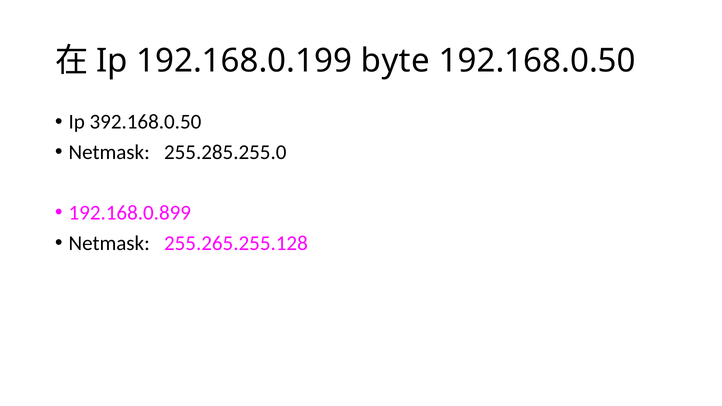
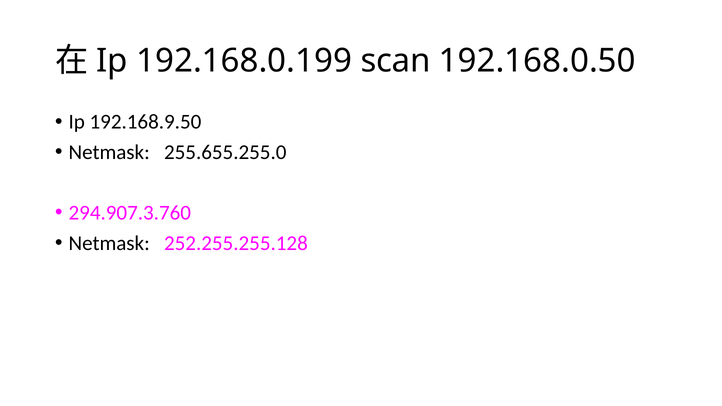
byte: byte -> scan (396, 61)
392.168.0.50: 392.168.0.50 -> 192.168.9.50 (145, 122)
255.285.255.0: 255.285.255.0 -> 255.655.255.0 (225, 152)
192.168.0.899: 192.168.0.899 -> 294.907.3.760 (130, 213)
255.265.255.128: 255.265.255.128 -> 252.255.255.128 (236, 243)
